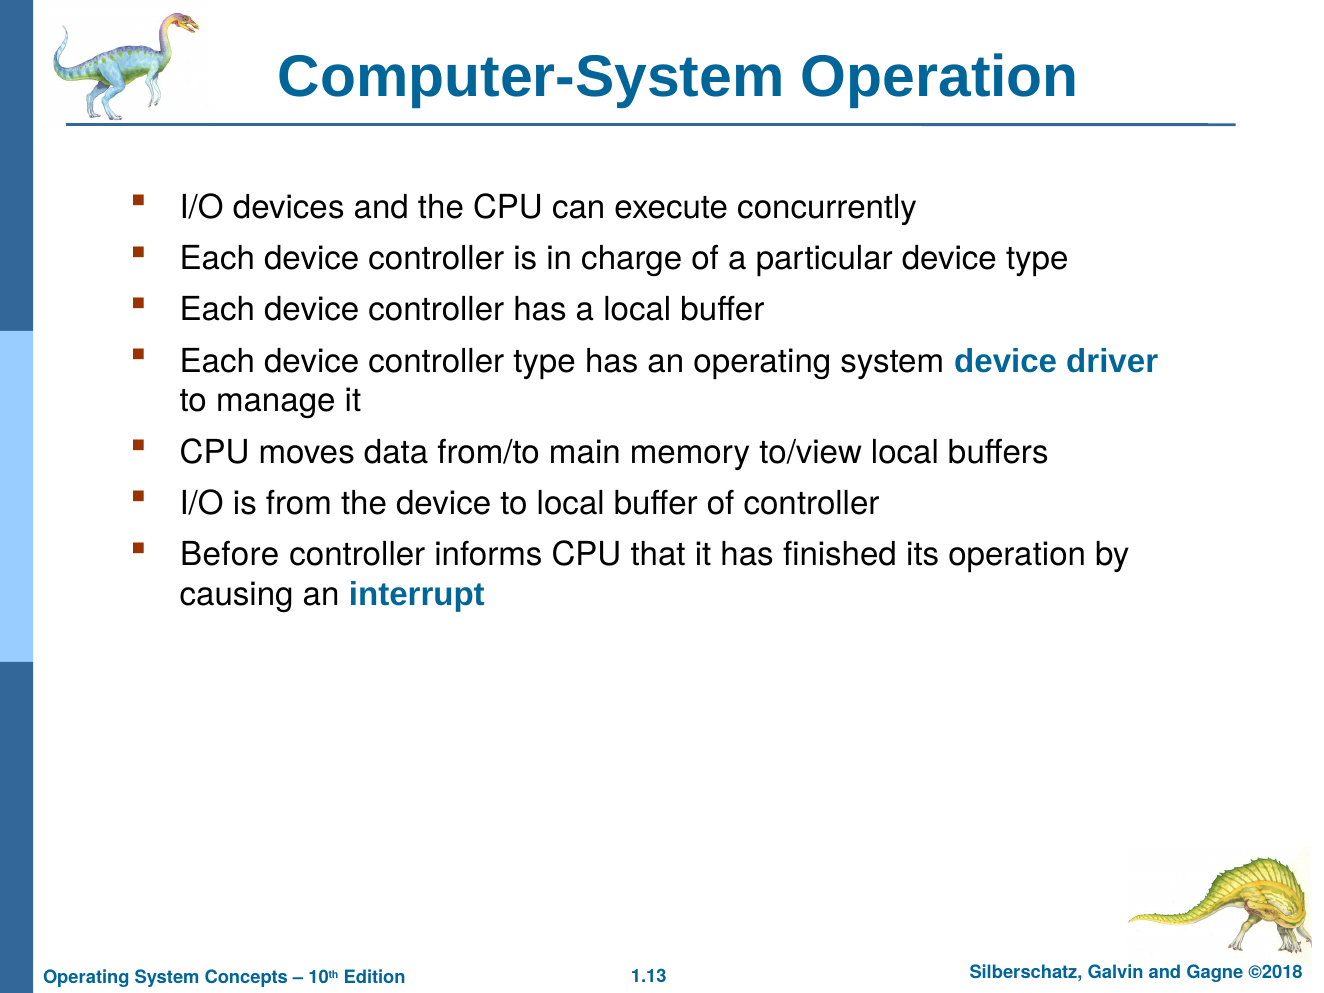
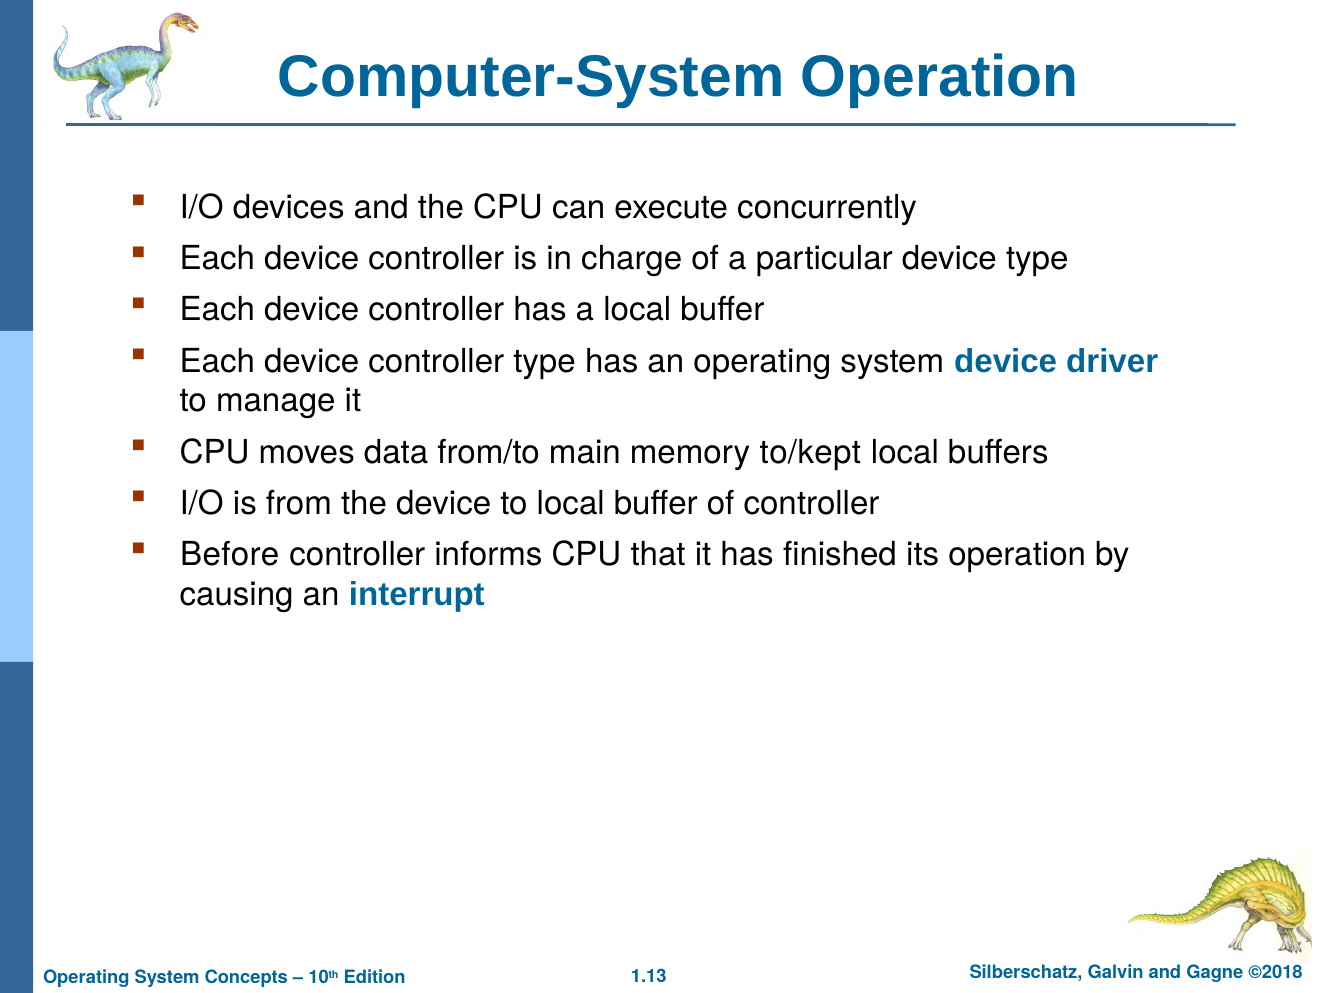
to/view: to/view -> to/kept (810, 452)
